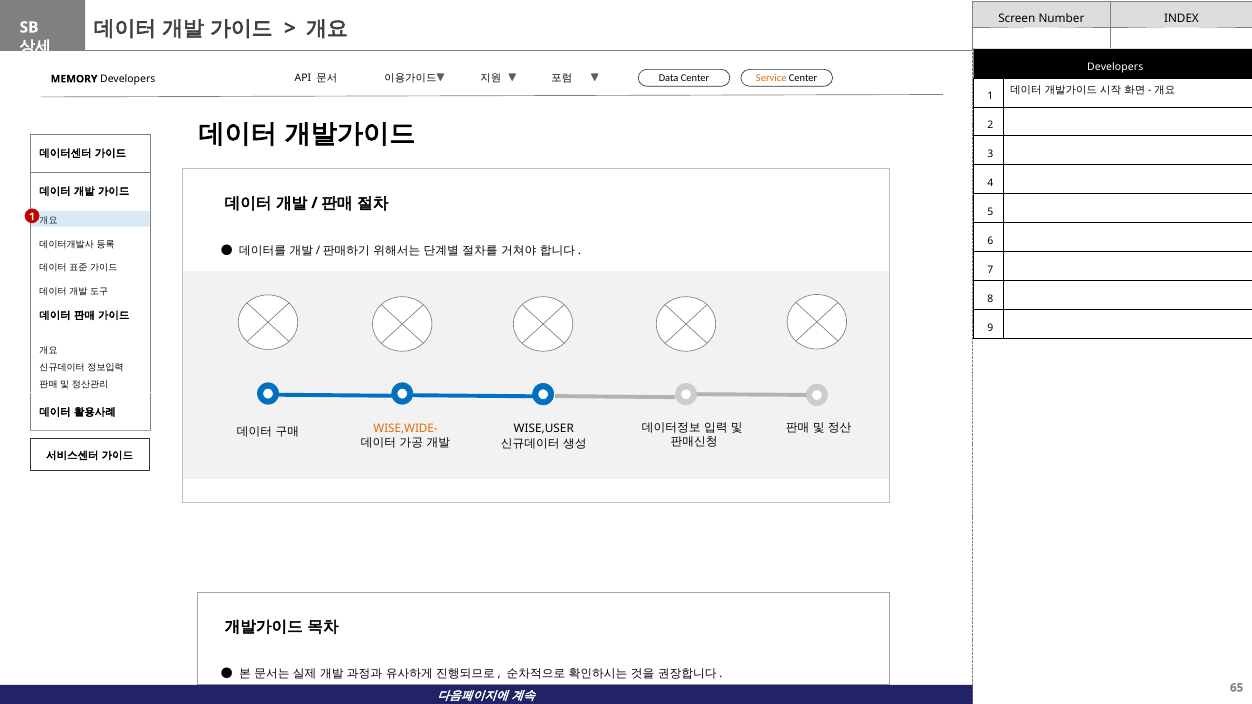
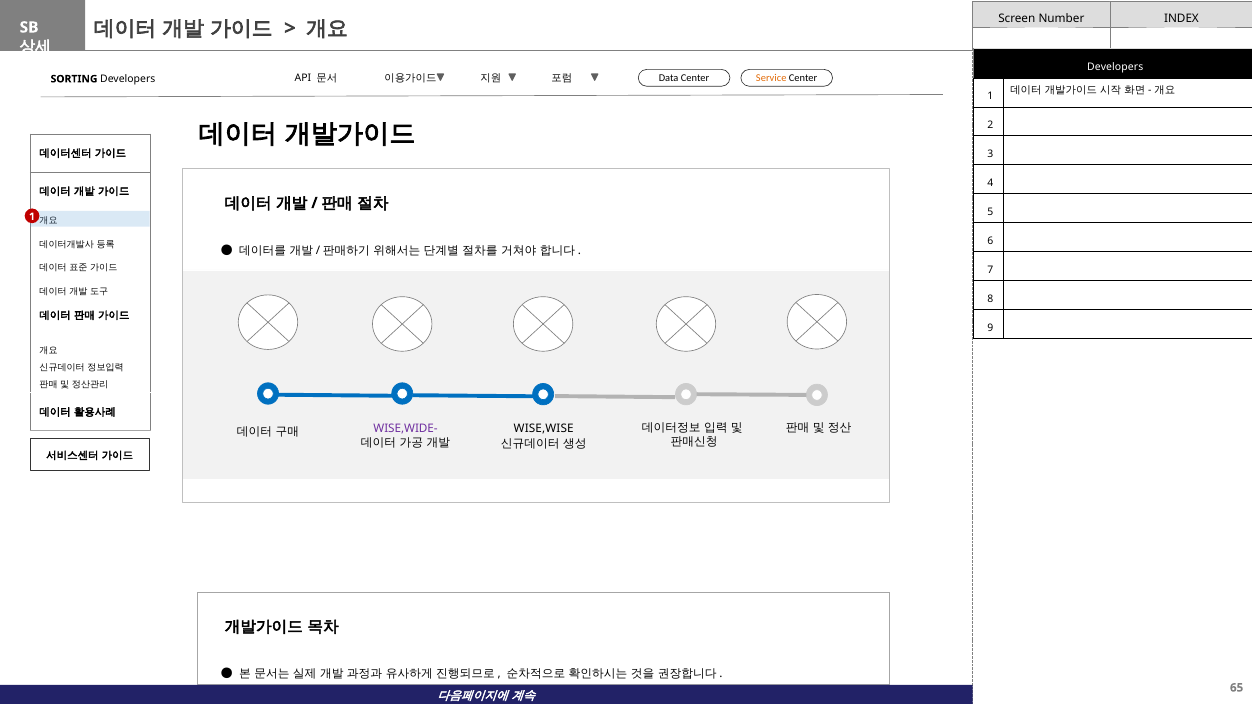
MEMORY: MEMORY -> SORTING (74, 79)
WISE,USER: WISE,USER -> WISE,WISE (544, 429)
WISE,WIDE- colour: orange -> purple (406, 428)
